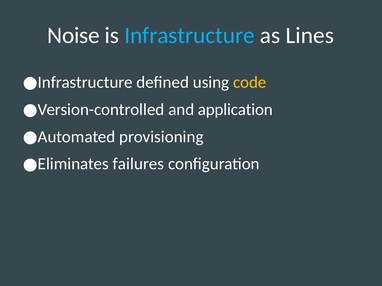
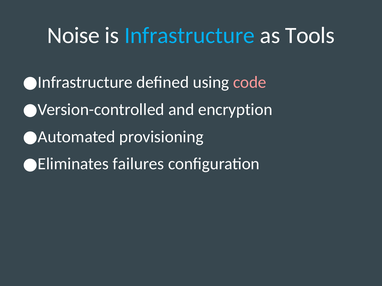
Lines: Lines -> Tools (310, 36)
code colour: yellow -> pink (250, 82)
application: application -> encryption (235, 110)
